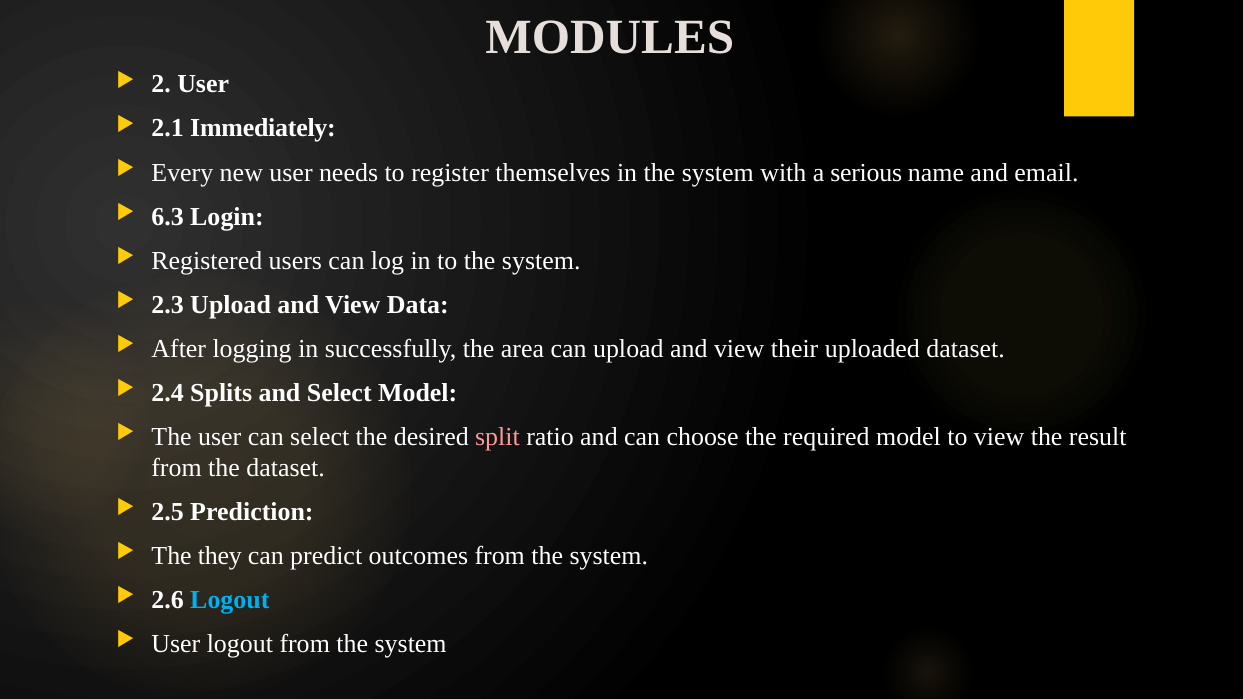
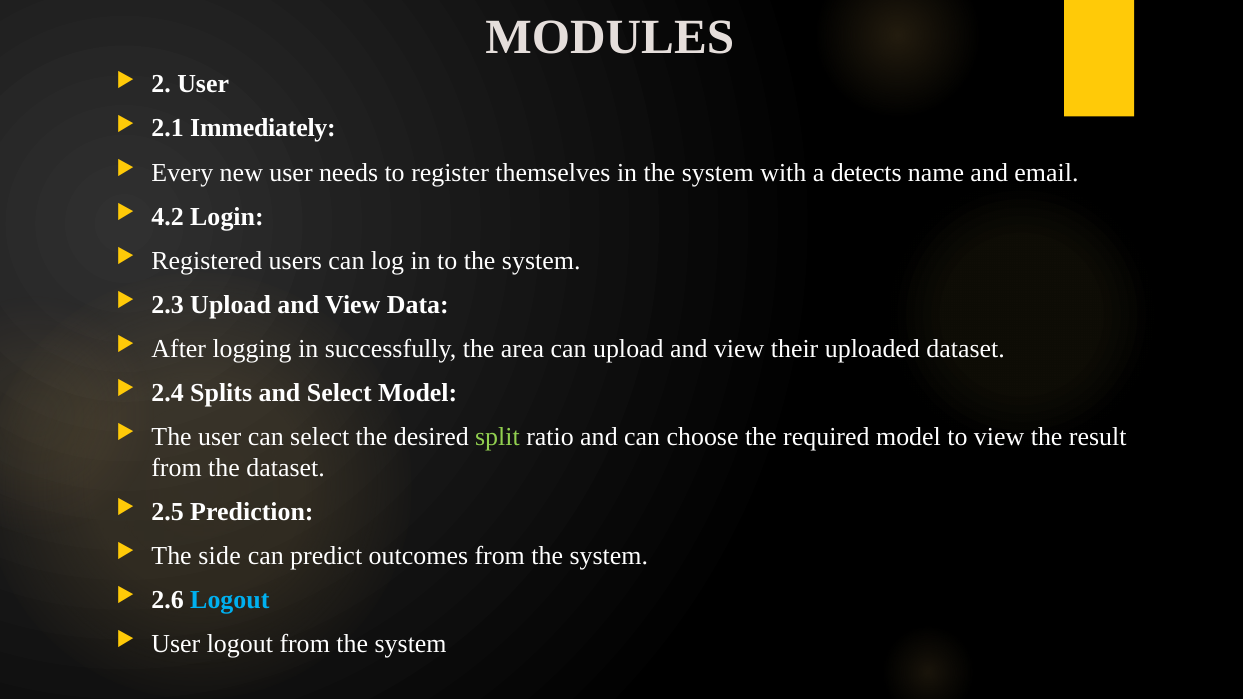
serious: serious -> detects (866, 173)
6.3: 6.3 -> 4.2 (168, 217)
split colour: pink -> light green (497, 437)
they: they -> side (220, 556)
